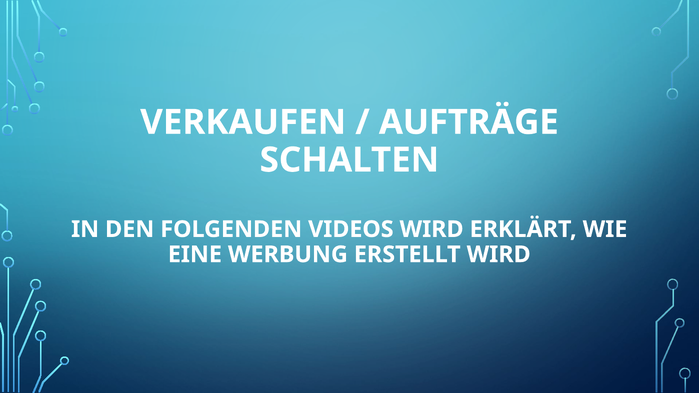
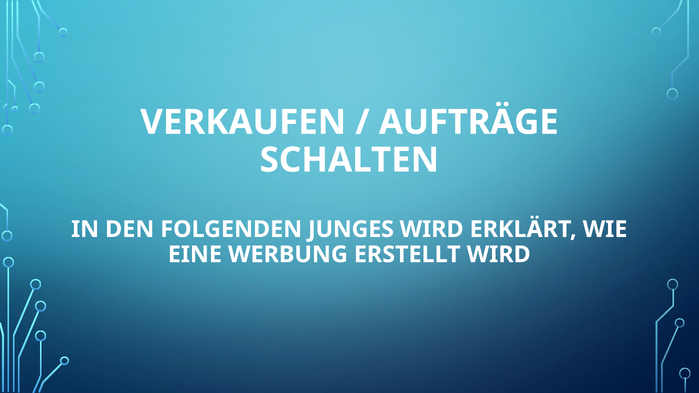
VIDEOS: VIDEOS -> JUNGES (351, 229)
